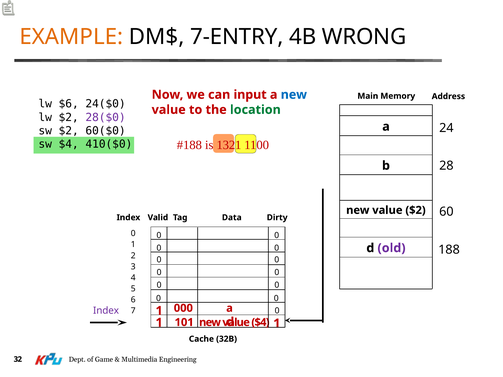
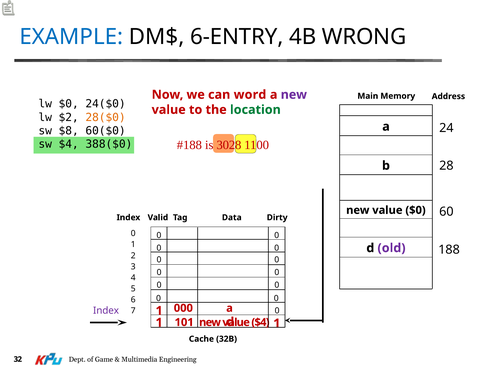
EXAMPLE colour: orange -> blue (71, 37)
7-ENTRY: 7-ENTRY -> 6-ENTRY (237, 37)
input: input -> word (250, 95)
new colour: blue -> purple (294, 95)
lw $6: $6 -> $0 (69, 104)
28($0 colour: purple -> orange (106, 117)
sw $2: $2 -> $8 (69, 131)
1321: 1321 -> 3028 (229, 145)
410($0: 410($0 -> 388($0 (109, 144)
value $2: $2 -> $0 (416, 210)
